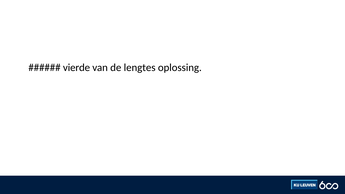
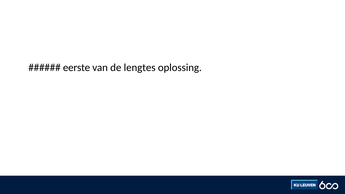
vierde: vierde -> eerste (77, 67)
